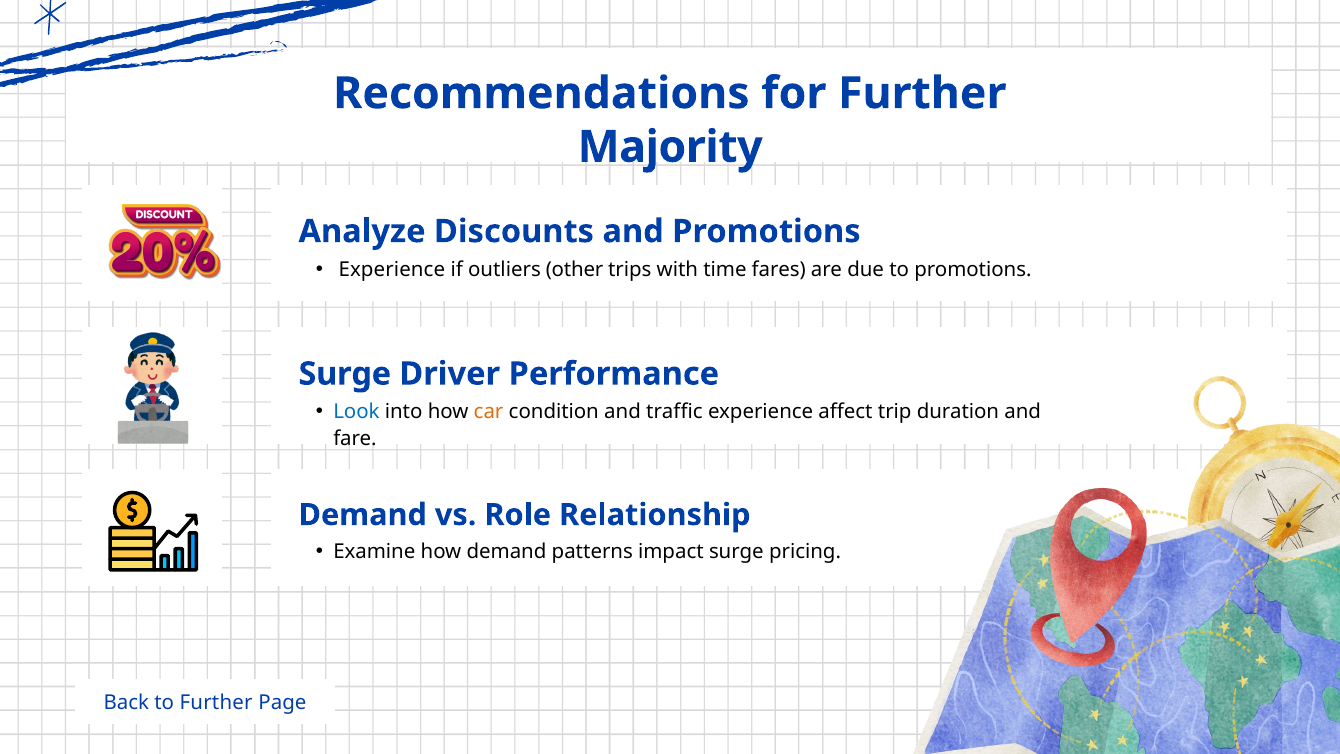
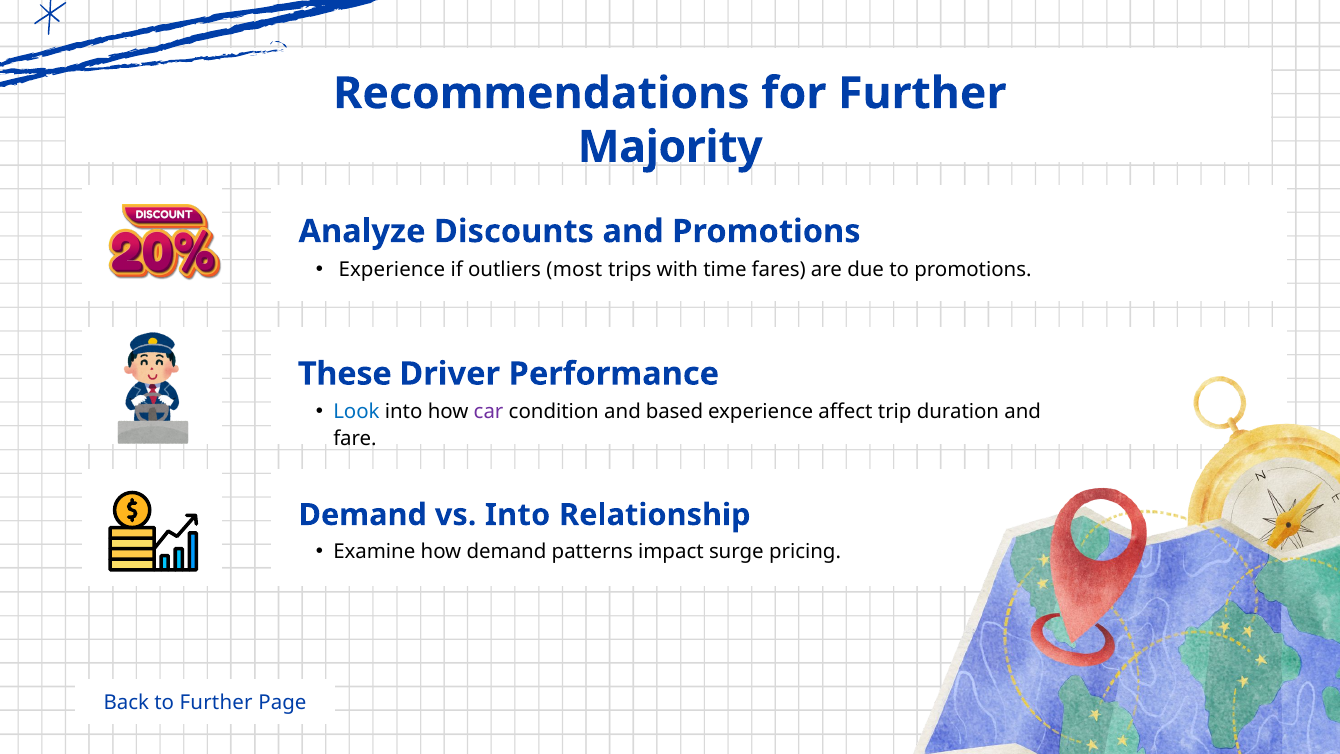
other: other -> most (574, 270)
Surge: Surge -> These (345, 374)
car colour: orange -> purple (489, 412)
traffic: traffic -> based (675, 412)
vs Role: Role -> Into (518, 515)
